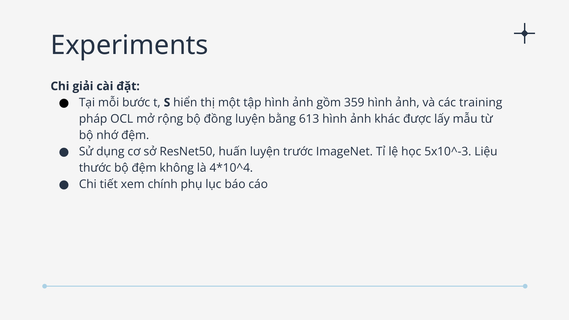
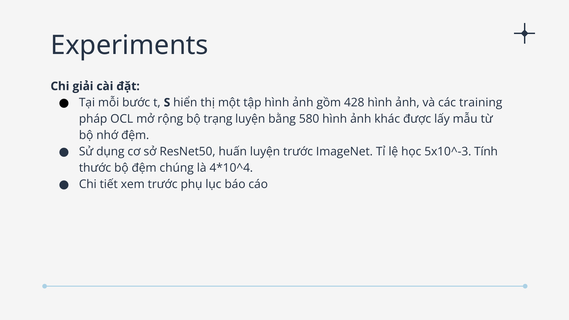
359: 359 -> 428 (354, 103)
đồng: đồng -> trạng (218, 119)
613: 613 -> 580 (309, 119)
Liệu: Liệu -> Tính (486, 152)
không: không -> chúng (177, 168)
xem chính: chính -> trước (163, 184)
